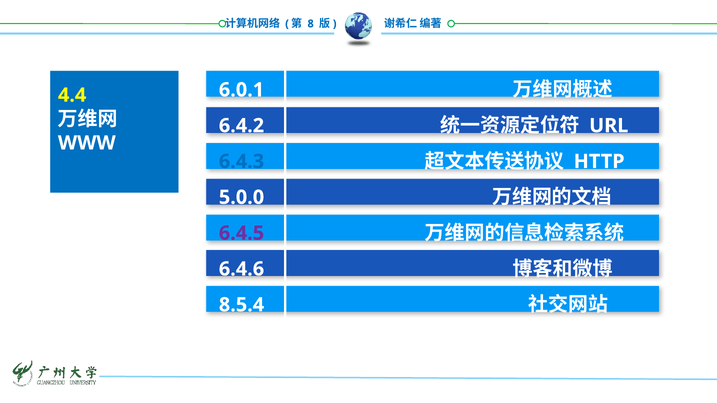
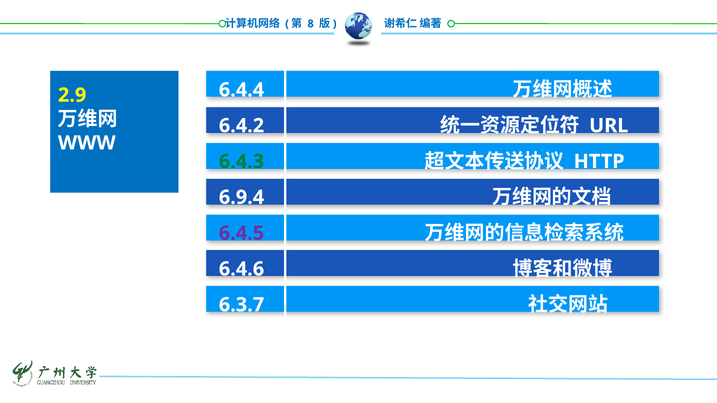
6.0.1: 6.0.1 -> 6.4.4 (241, 90)
4.4: 4.4 -> 2.9 (72, 95)
6.4.3 colour: blue -> green (241, 162)
5.0.0: 5.0.0 -> 6.9.4 (241, 197)
8.5.4: 8.5.4 -> 6.3.7 (241, 305)
